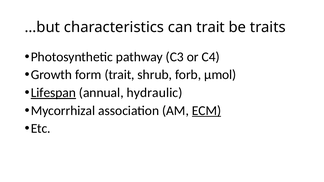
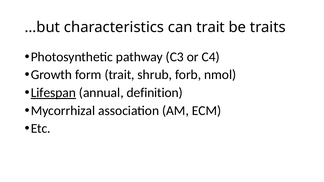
µmol: µmol -> nmol (220, 75)
hydraulic: hydraulic -> definition (155, 93)
ECM underline: present -> none (207, 111)
